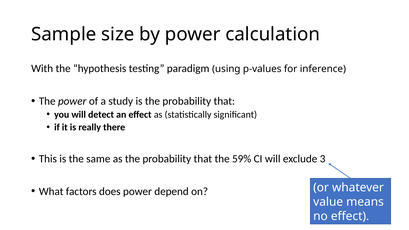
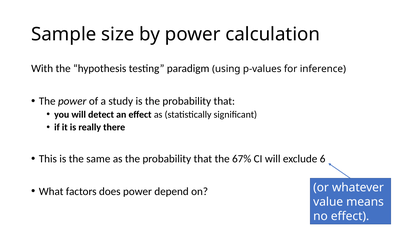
59%: 59% -> 67% (242, 159)
3: 3 -> 6 (323, 159)
